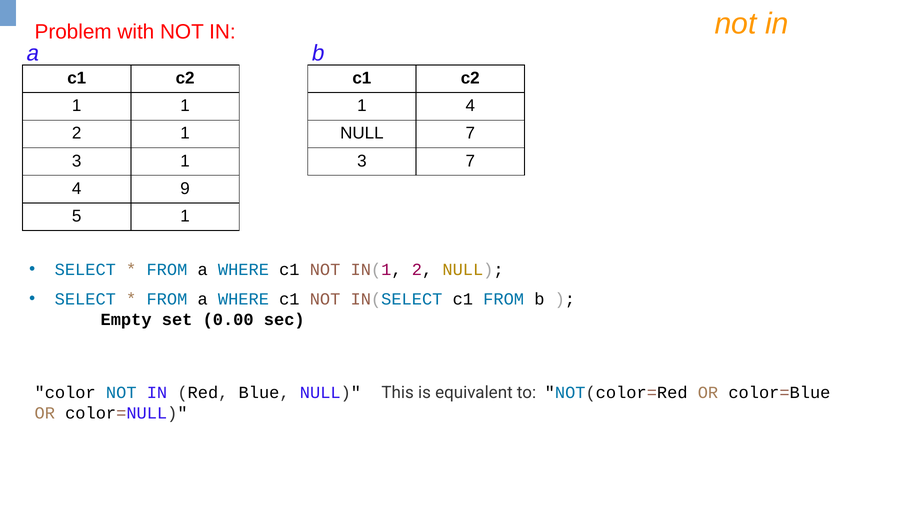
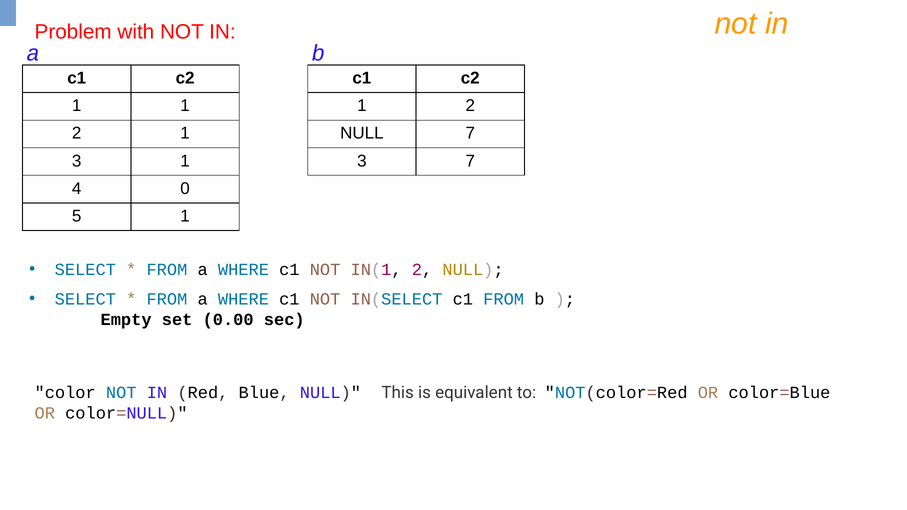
4: 4 -> 2 (470, 106)
9: 9 -> 0 (185, 189)
